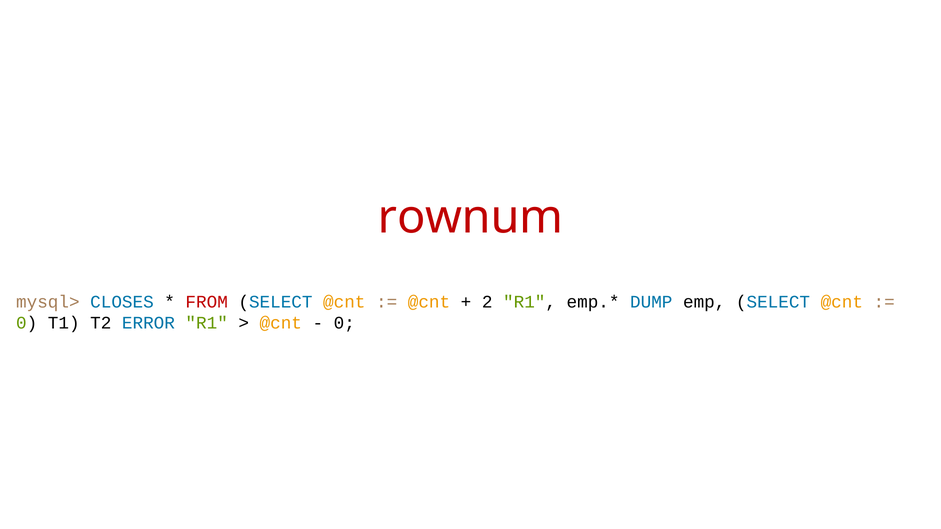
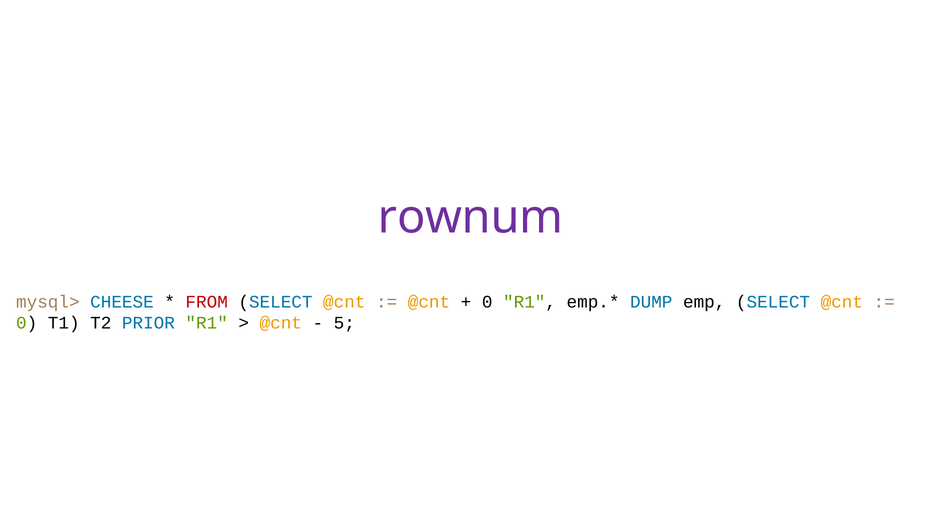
rownum colour: red -> purple (471, 217)
CLOSES: CLOSES -> CHEESE (122, 302)
2: 2 -> 0 (487, 302)
ERROR: ERROR -> PRIOR (148, 323)
0: 0 -> 5 (344, 323)
